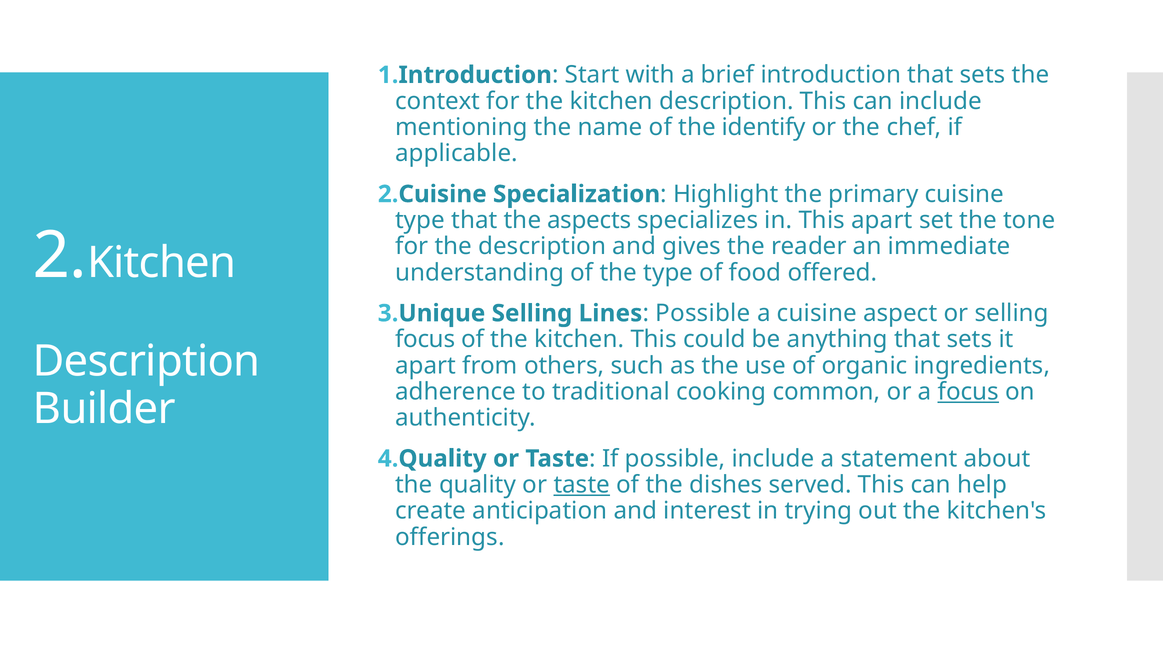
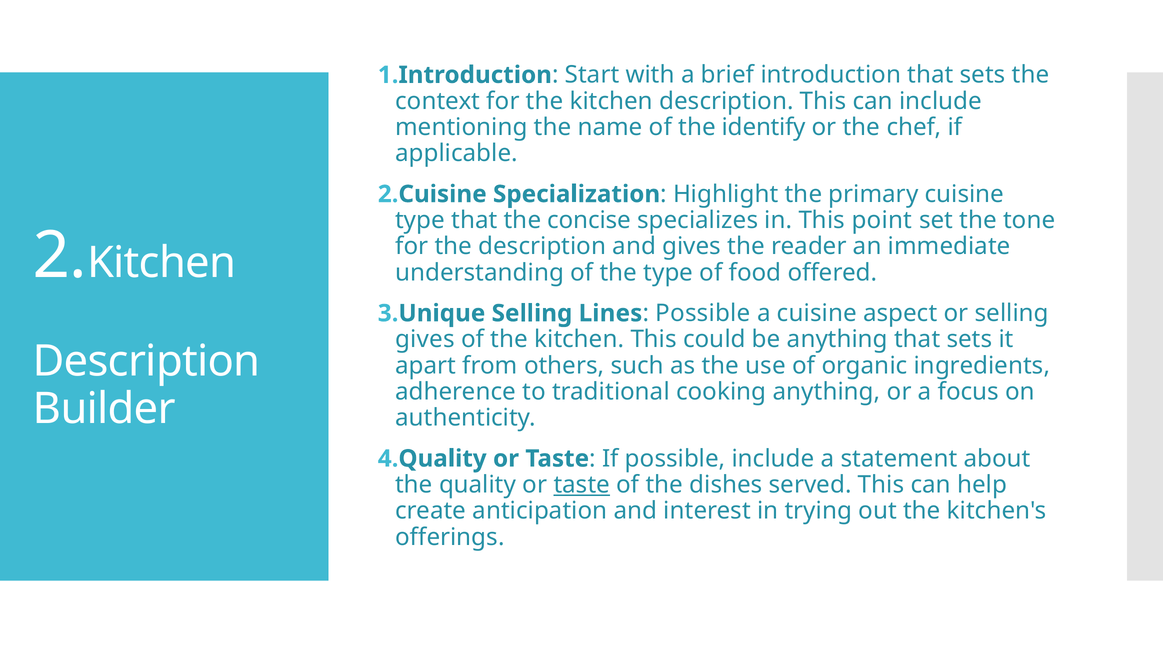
aspects: aspects -> concise (589, 220)
This apart: apart -> point (882, 220)
focus: focus -> gives (425, 340)
cooking common: common -> anything (827, 392)
focus underline: present -> none (968, 392)
